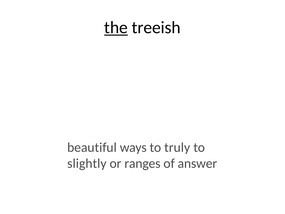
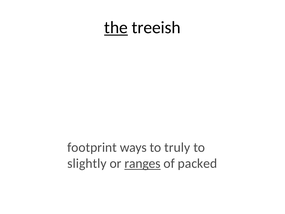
beautiful: beautiful -> footprint (92, 147)
ranges underline: none -> present (143, 163)
answer: answer -> packed (197, 163)
